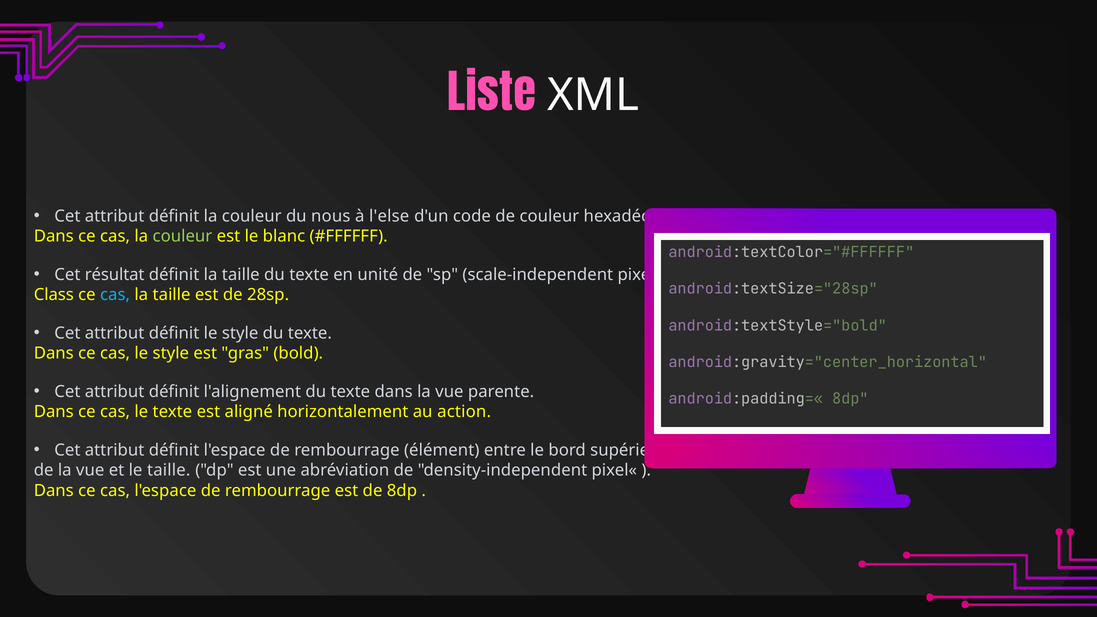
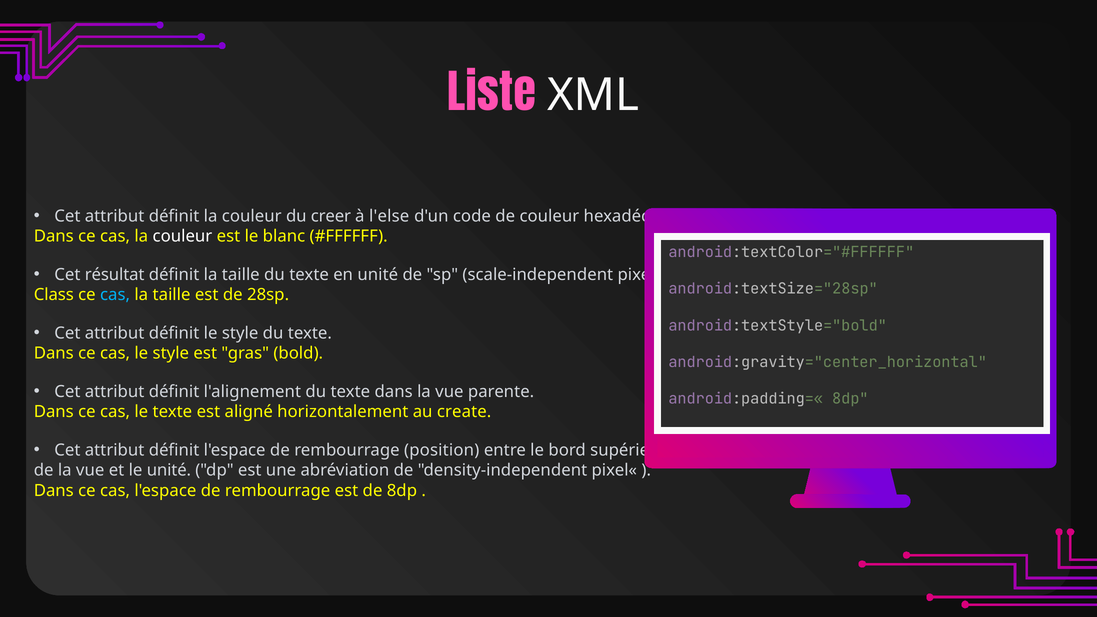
nous: nous -> creer (331, 216)
couleur colour: light green -> white (182, 236)
action: action -> create (464, 412)
élément: élément -> position (442, 450)
le taille: taille -> unité (169, 470)
